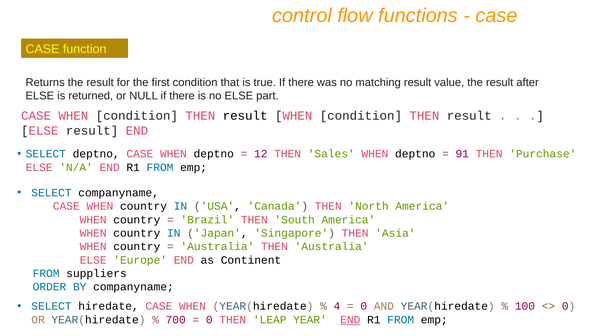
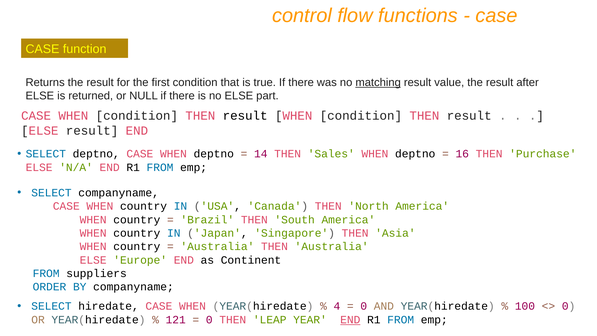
matching underline: none -> present (378, 82)
12: 12 -> 14 (261, 154)
91: 91 -> 16 (462, 154)
700: 700 -> 121 (176, 320)
